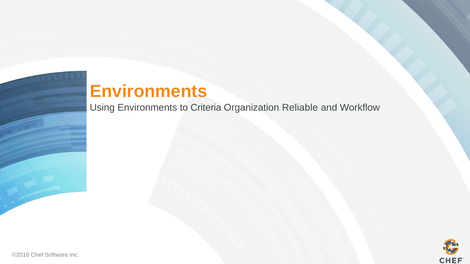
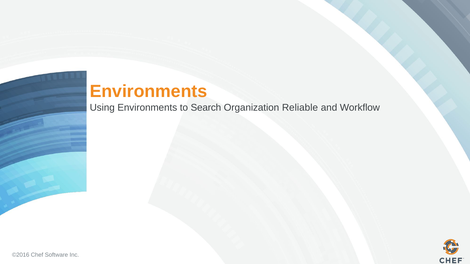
Criteria: Criteria -> Search (206, 108)
